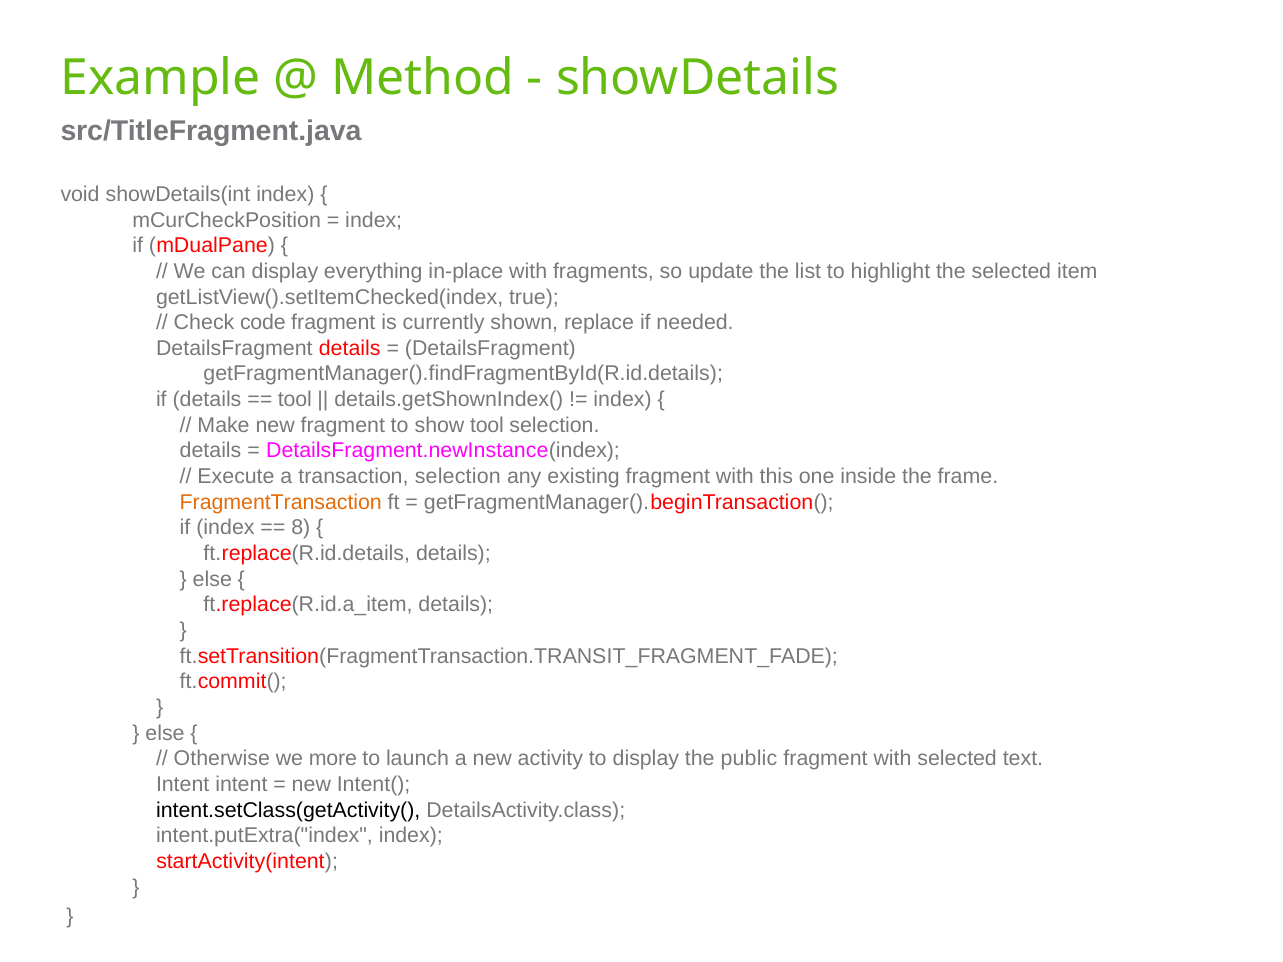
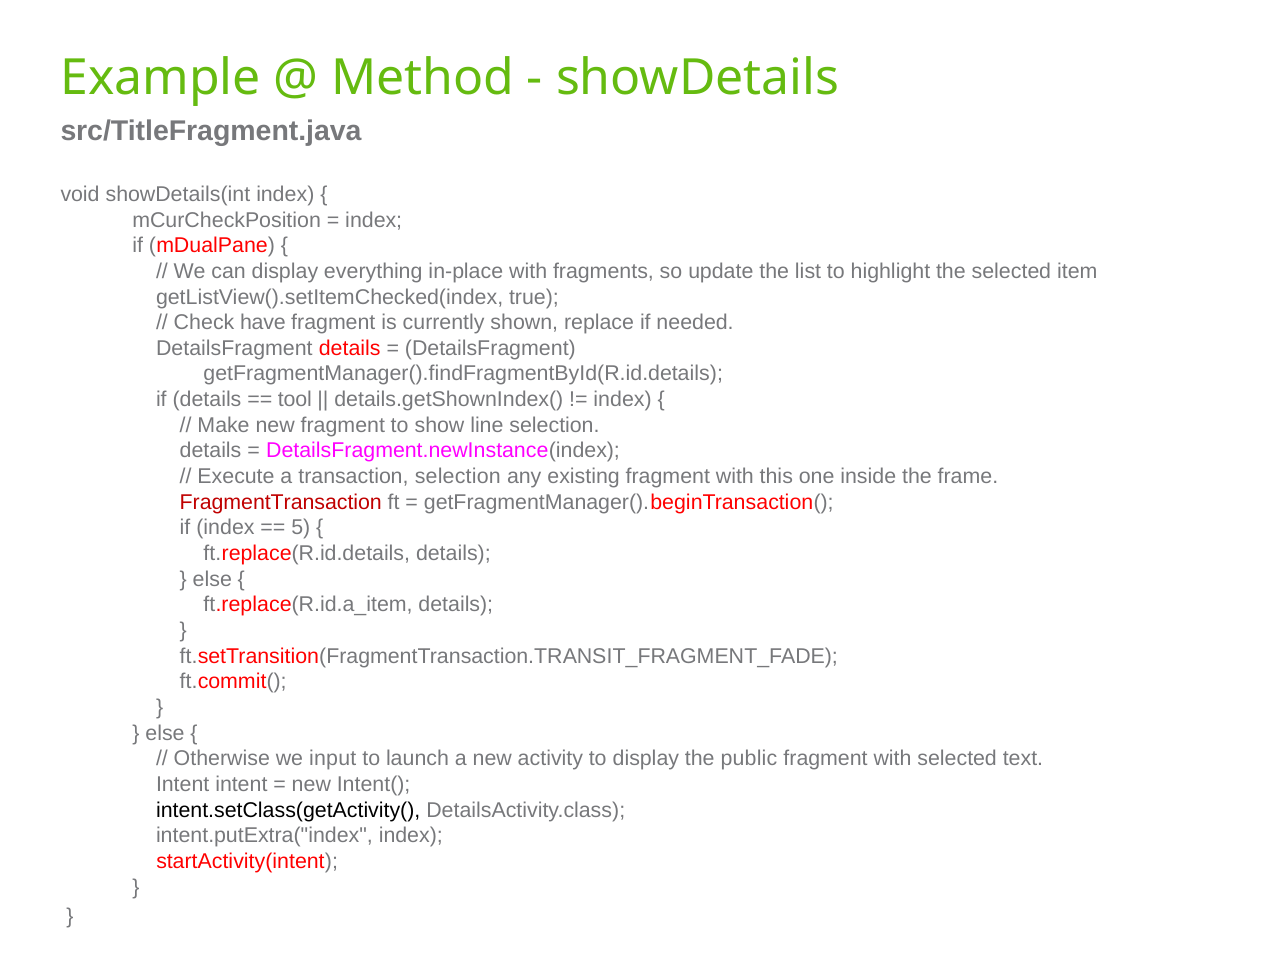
code: code -> have (263, 323)
show tool: tool -> line (487, 425)
FragmentTransaction colour: orange -> red (281, 502)
8: 8 -> 5 (301, 528)
more: more -> input (333, 759)
